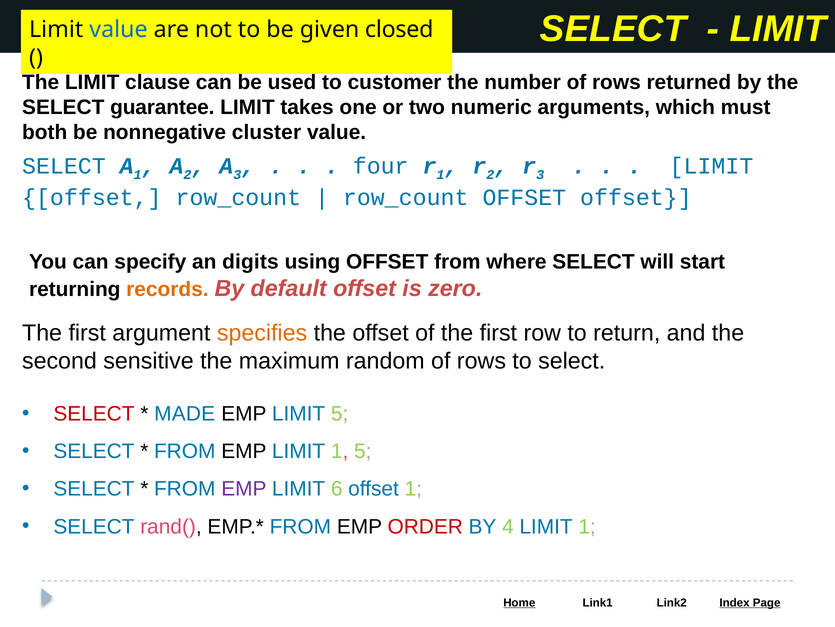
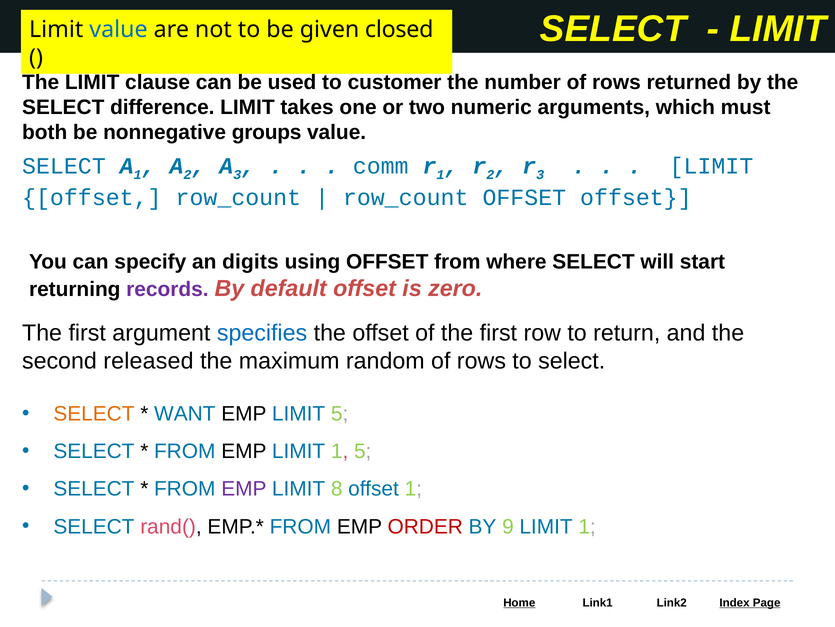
guarantee: guarantee -> difference (162, 107)
cluster: cluster -> groups (267, 132)
four: four -> comm (381, 166)
records colour: orange -> purple (167, 289)
specifies colour: orange -> blue (262, 333)
sensitive: sensitive -> released (148, 361)
SELECT colour: red -> orange (94, 413)
MADE: MADE -> WANT (185, 413)
6: 6 -> 8 (337, 488)
4: 4 -> 9 (508, 526)
